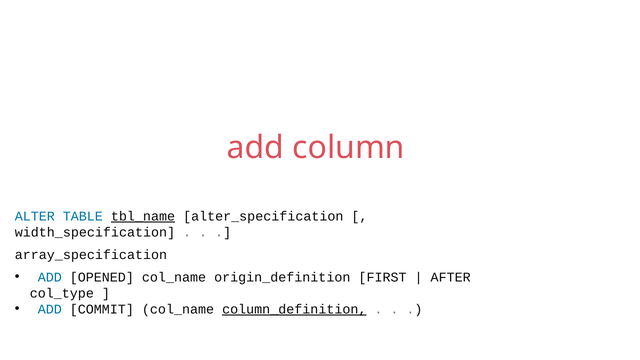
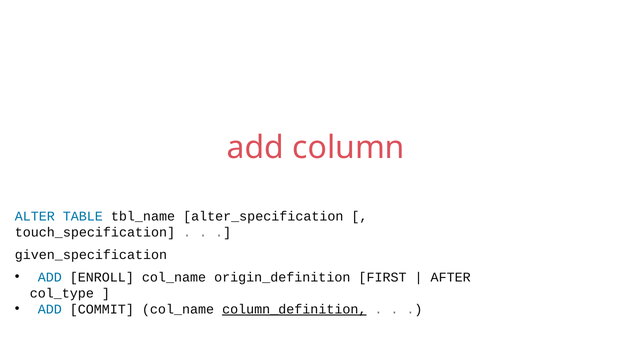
tbl_name underline: present -> none (143, 216)
width_specification: width_specification -> touch_specification (95, 232)
array_specification: array_specification -> given_specification (91, 255)
OPENED: OPENED -> ENROLL (102, 277)
